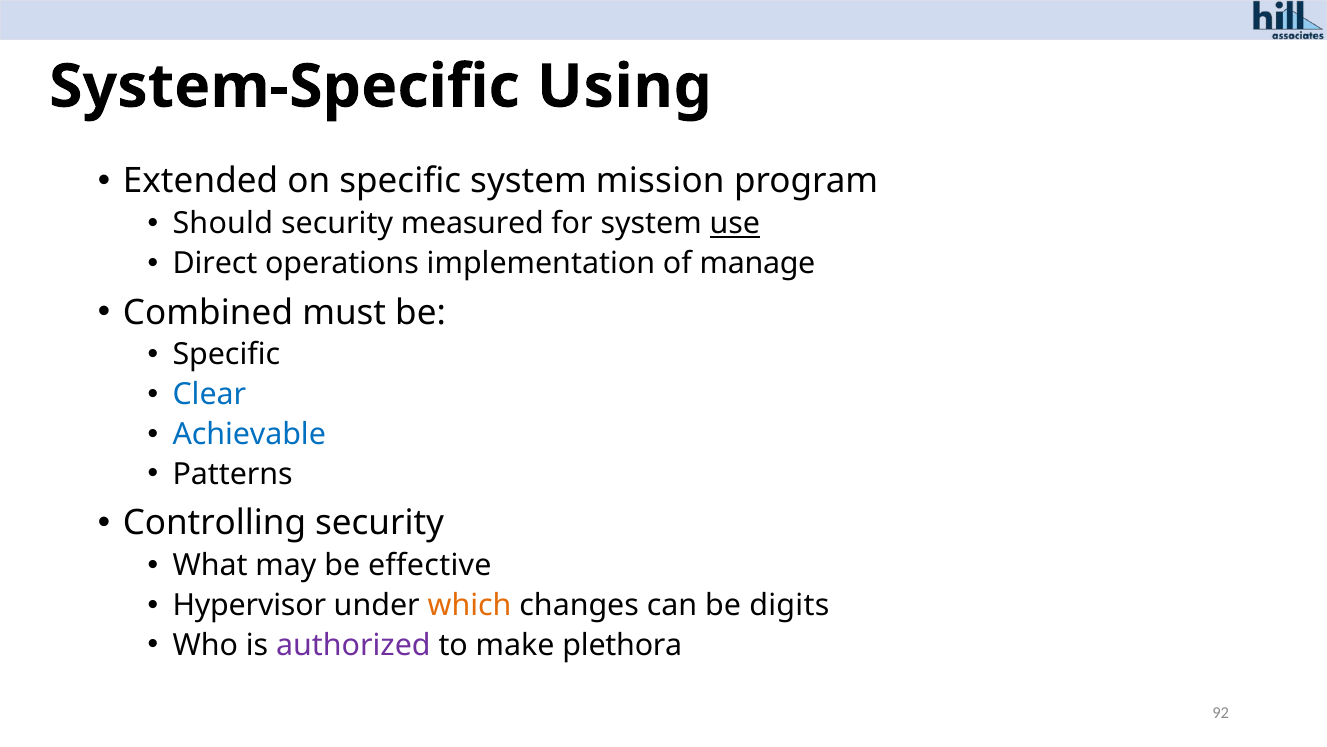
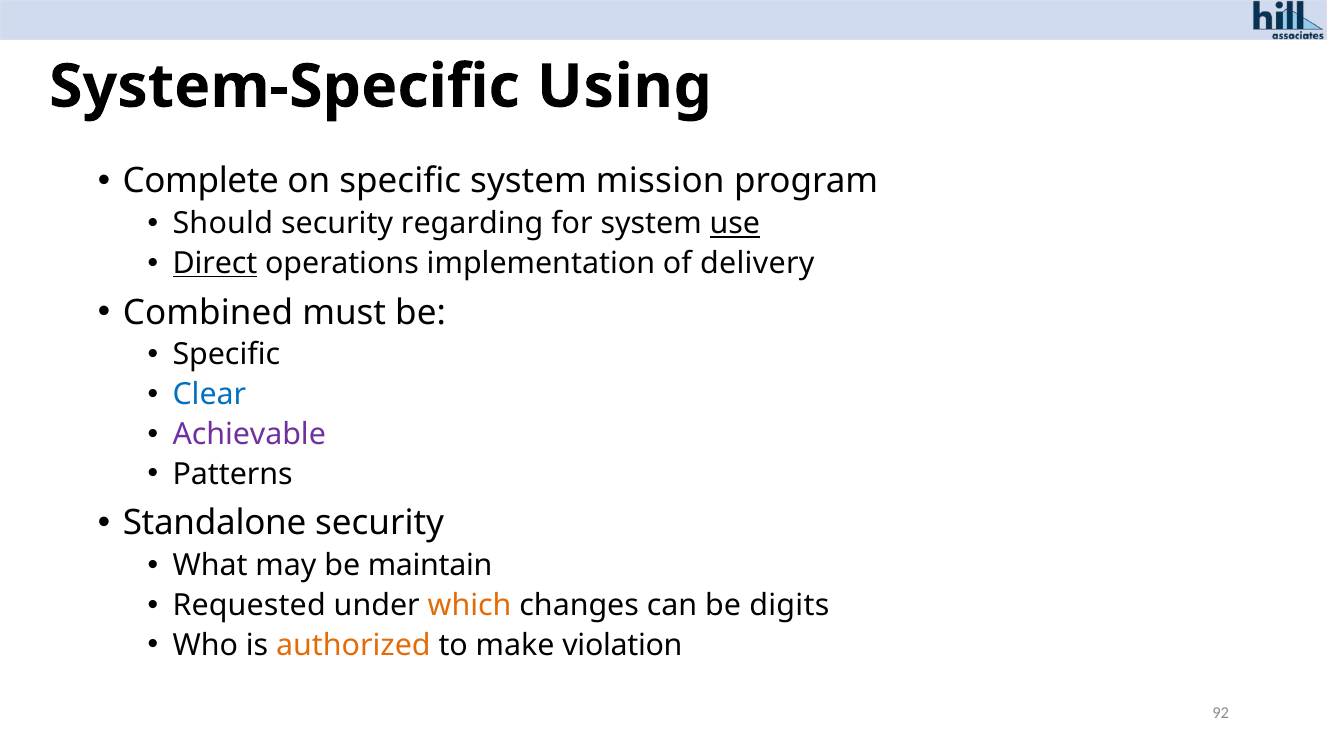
Extended: Extended -> Complete (201, 181)
measured: measured -> regarding (472, 223)
Direct underline: none -> present (215, 263)
manage: manage -> delivery (757, 263)
Achievable colour: blue -> purple (249, 434)
Controlling: Controlling -> Standalone (215, 523)
effective: effective -> maintain (430, 565)
Hypervisor: Hypervisor -> Requested (249, 605)
authorized colour: purple -> orange (353, 645)
plethora: plethora -> violation (622, 645)
